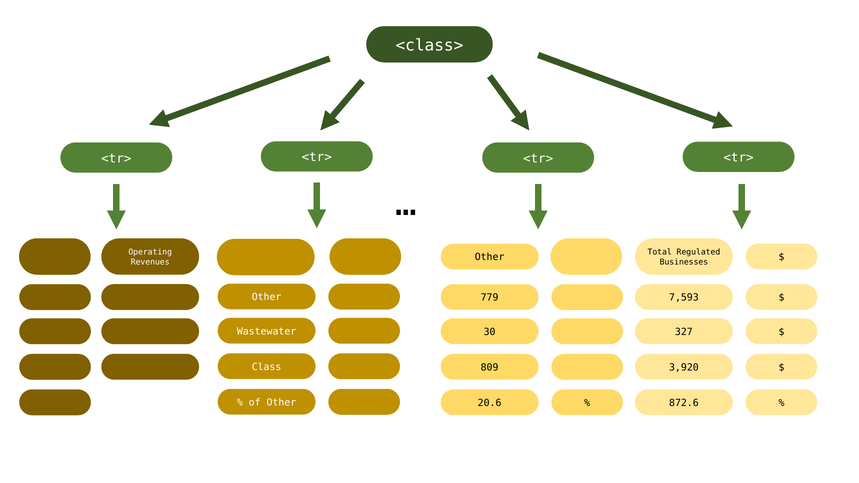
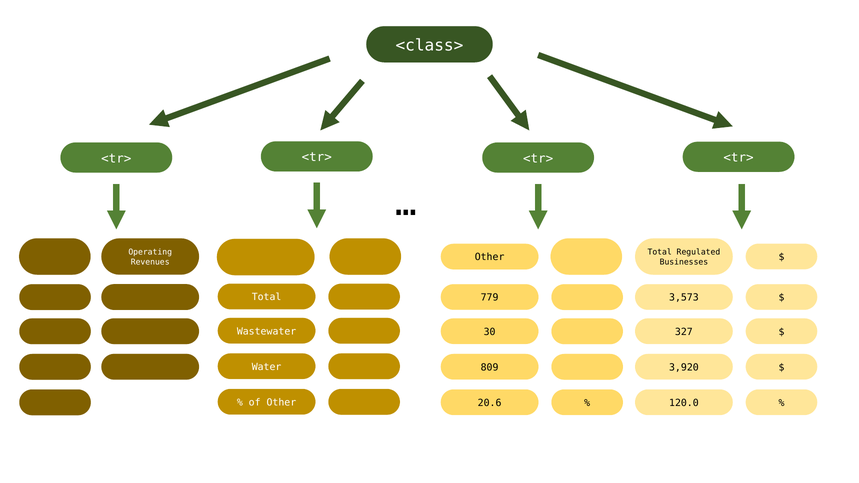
Other: Other -> Total (267, 297)
7,593: 7,593 -> 3,573 (684, 298)
Class: Class -> Water (267, 367)
872.6: 872.6 -> 120.0 (684, 403)
